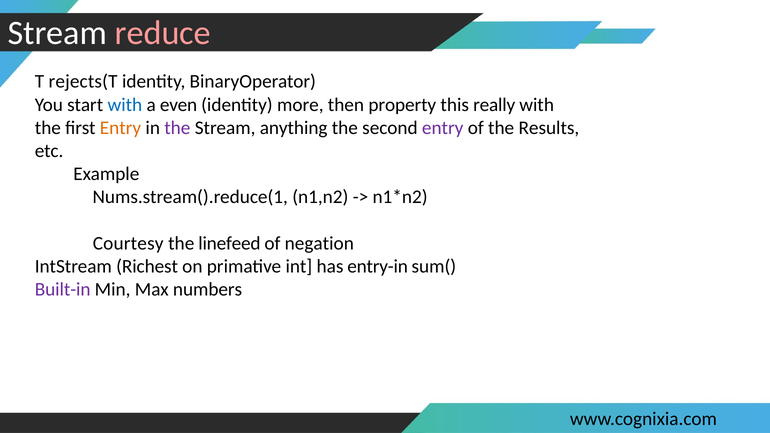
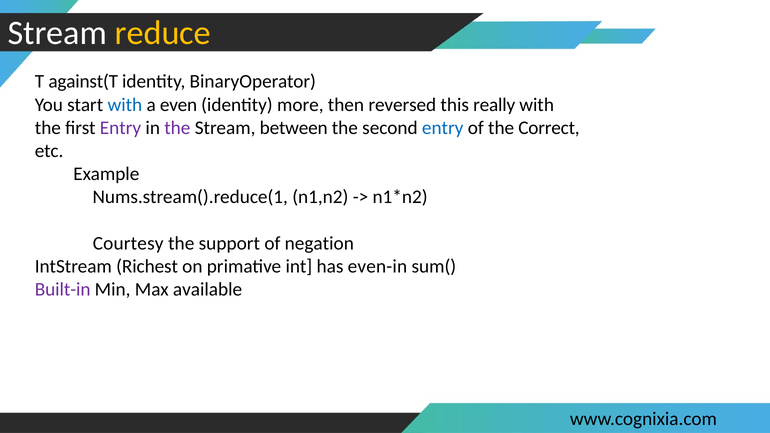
reduce colour: pink -> yellow (163, 33)
rejects(T: rejects(T -> against(T (83, 82)
property: property -> reversed (402, 105)
Entry colour: orange -> purple (120, 128)
anything: anything -> between (294, 128)
entry colour: purple -> blue (443, 128)
Results: Results -> Correct (549, 128)
linefeed: linefeed -> support (229, 243)
entry-in: entry-in -> even-in (377, 266)
numbers: numbers -> available (208, 290)
